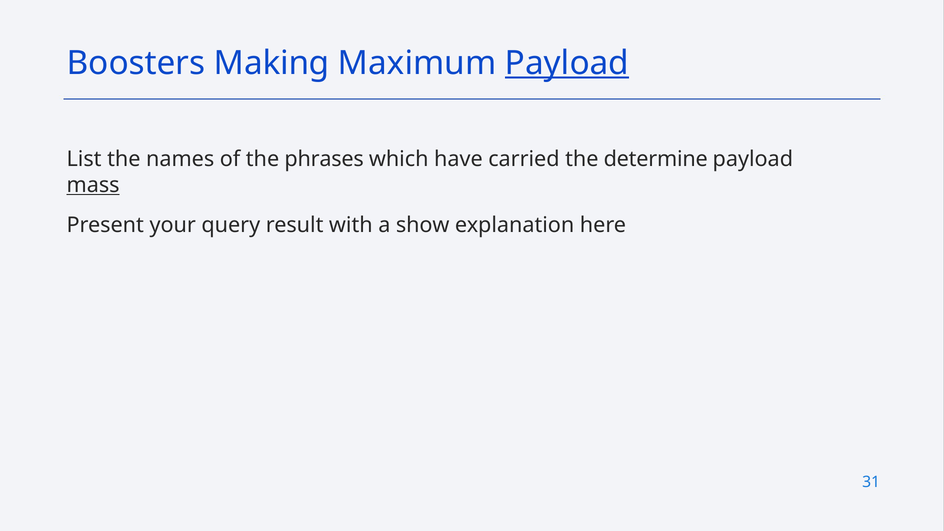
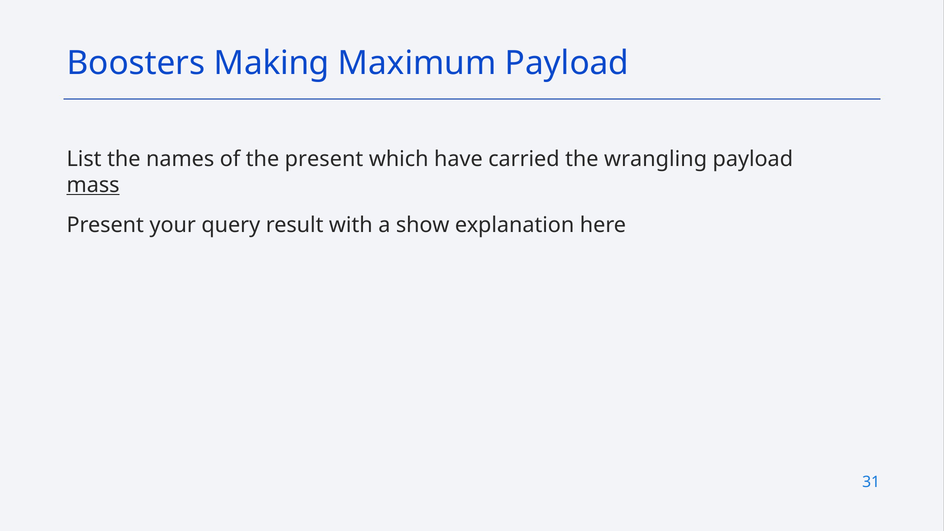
Payload underline: present -> none (567, 63)
the phrases: phrases -> present (324, 159)
determine: determine -> wrangling (656, 159)
